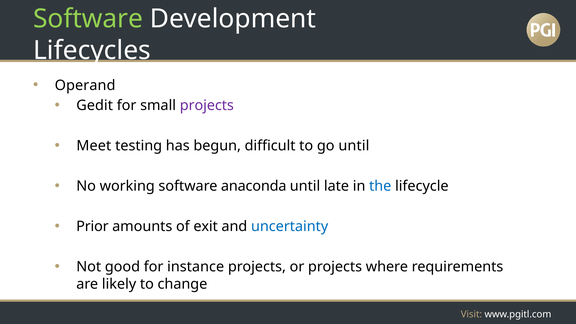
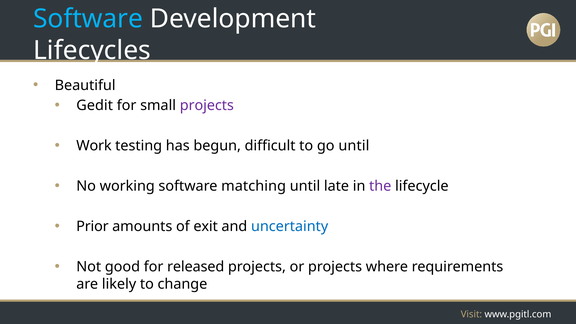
Software colour: light green -> light blue (88, 19)
Operand: Operand -> Beautiful (85, 85)
Meet: Meet -> Work (94, 146)
anaconda: anaconda -> matching (254, 186)
the colour: blue -> purple (380, 186)
instance: instance -> released (196, 267)
